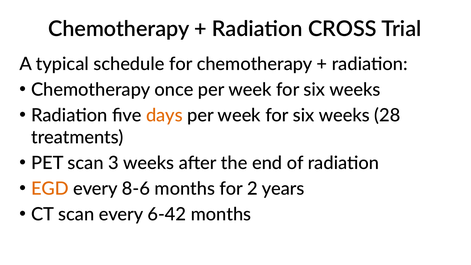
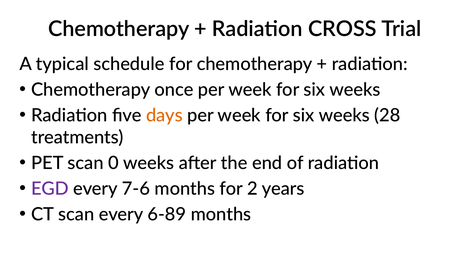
3: 3 -> 0 (114, 163)
EGD colour: orange -> purple (50, 189)
8-6: 8-6 -> 7-6 (136, 189)
6-42: 6-42 -> 6-89 (167, 214)
